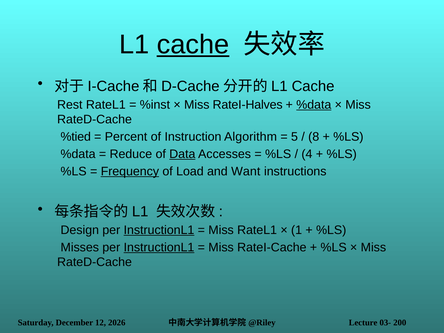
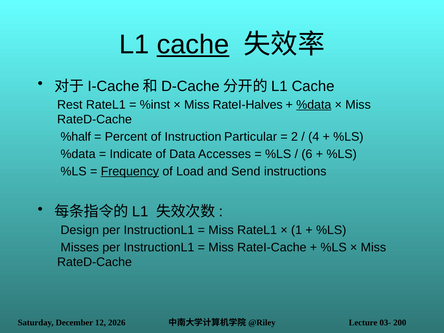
%tied: %tied -> %half (76, 137)
Algorithm: Algorithm -> Particular (251, 137)
5: 5 -> 2 (295, 137)
8: 8 -> 4 (314, 137)
Reduce: Reduce -> Indicate (131, 154)
Data underline: present -> none (182, 154)
4: 4 -> 6 (307, 154)
Want: Want -> Send (246, 171)
InstructionL1 underline: present -> none (159, 230)
InstructionL1 underline: present -> none (159, 247)
